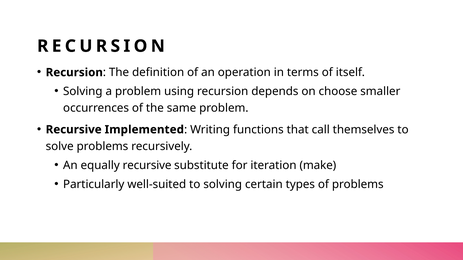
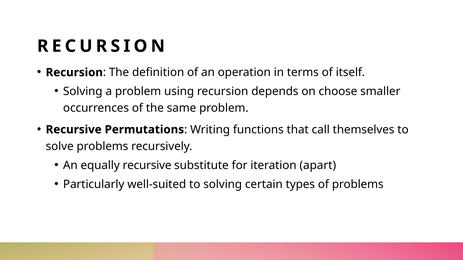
Implemented: Implemented -> Permutations (144, 130)
make: make -> apart (318, 166)
